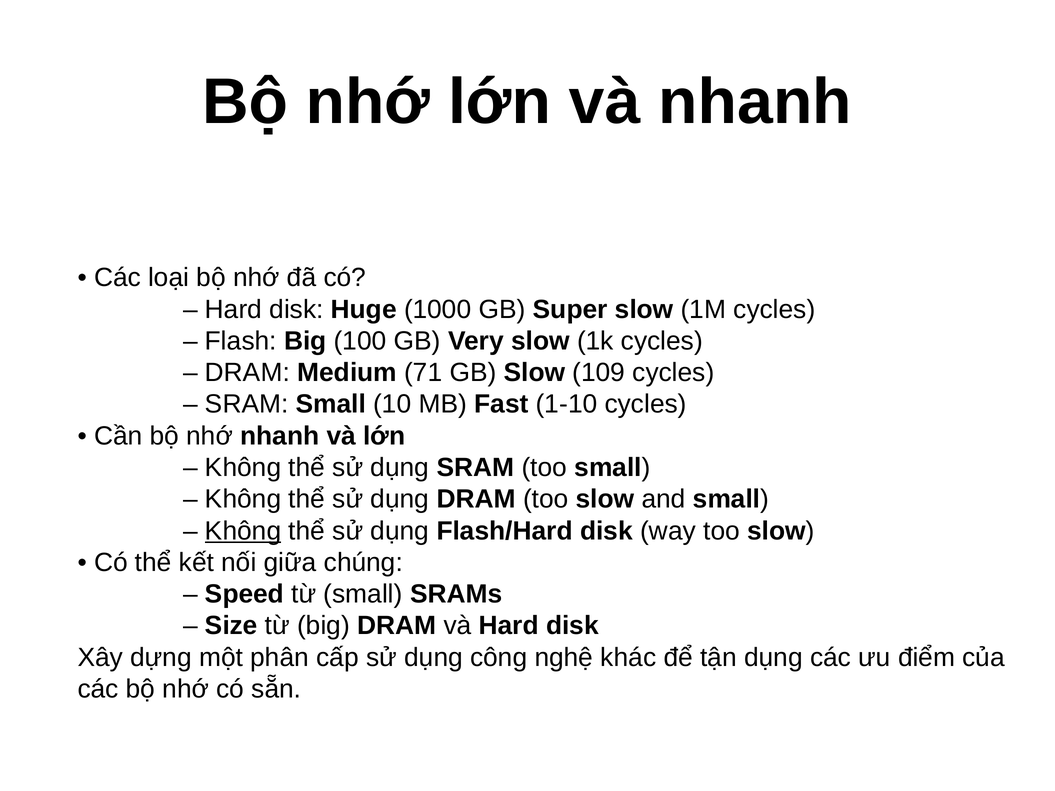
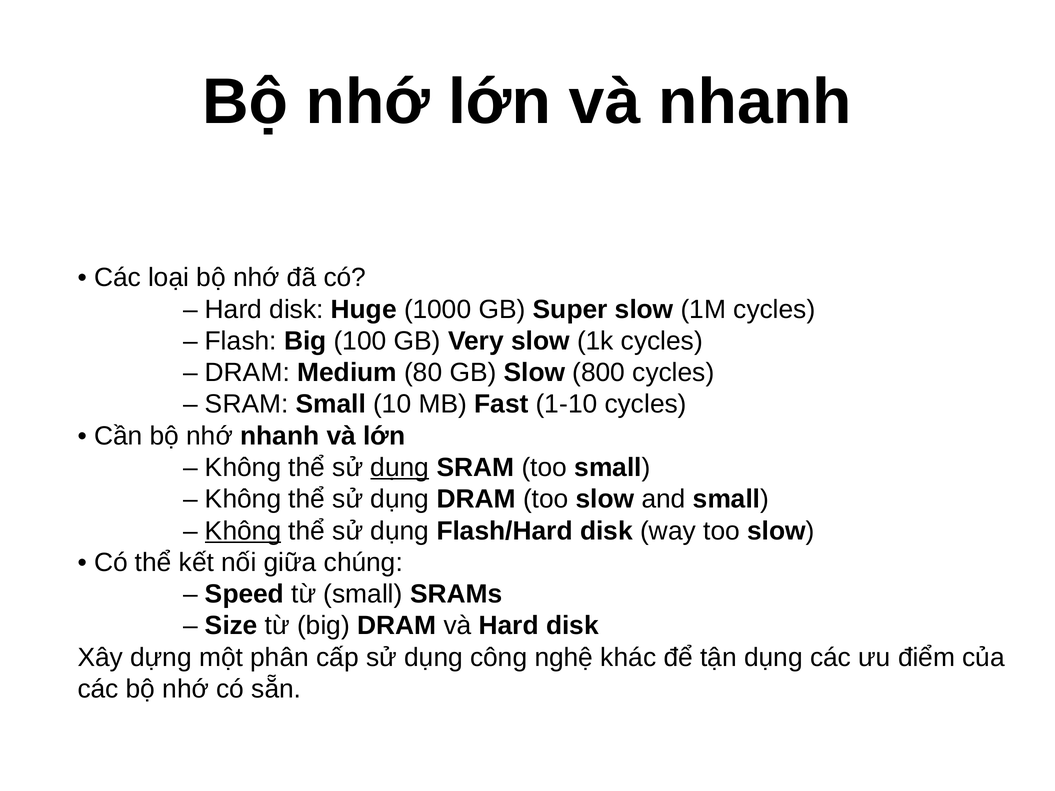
71: 71 -> 80 (423, 373)
109: 109 -> 800 (599, 373)
dụng underline: none -> present (400, 468)
